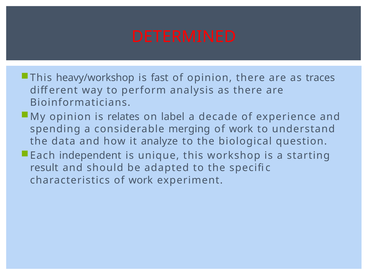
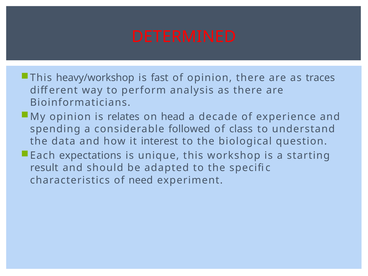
label: label -> head (173, 117)
merging: merging -> followed (189, 129)
work: work -> class (241, 129)
analyze: analyze -> interest (159, 141)
independent: independent -> expectations (90, 156)
characteristics of work: work -> need (141, 180)
